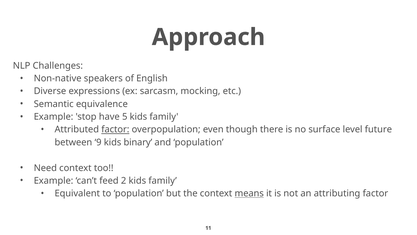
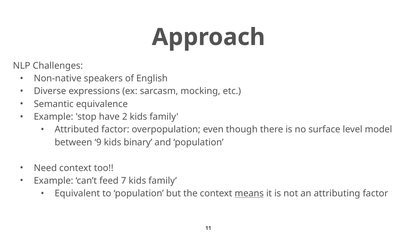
5: 5 -> 2 (125, 117)
factor underline: present -> none (115, 129)
future: future -> model (378, 129)
2: 2 -> 7 (124, 180)
